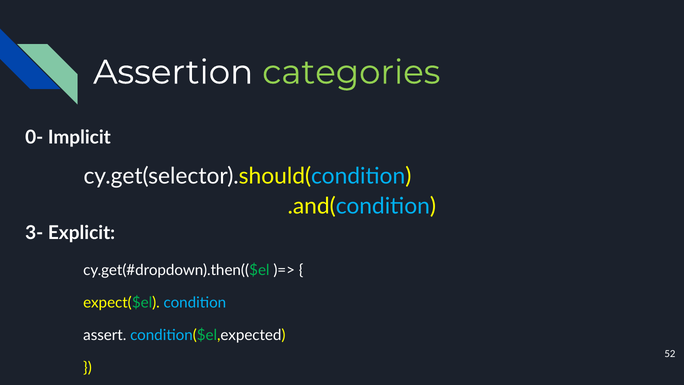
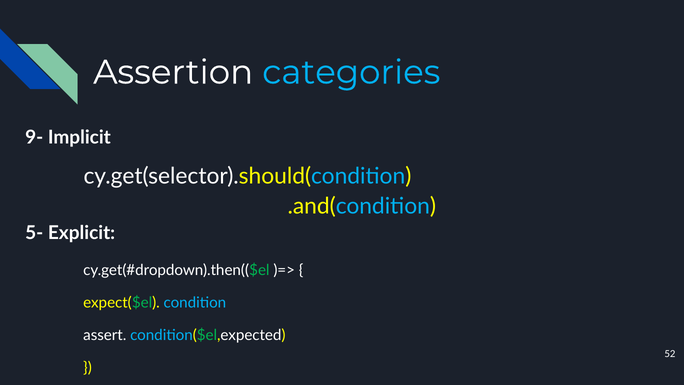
categories colour: light green -> light blue (351, 72)
0-: 0- -> 9- (34, 137)
3-: 3- -> 5- (34, 233)
